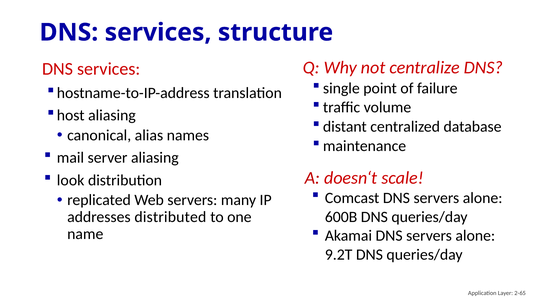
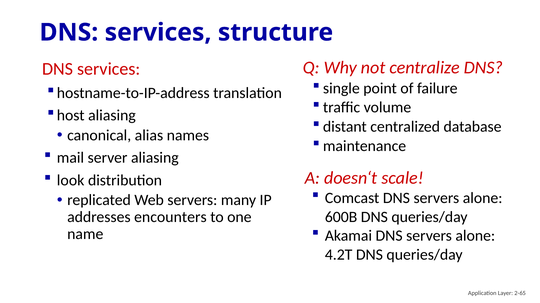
distributed: distributed -> encounters (170, 218)
9.2T: 9.2T -> 4.2T (339, 255)
